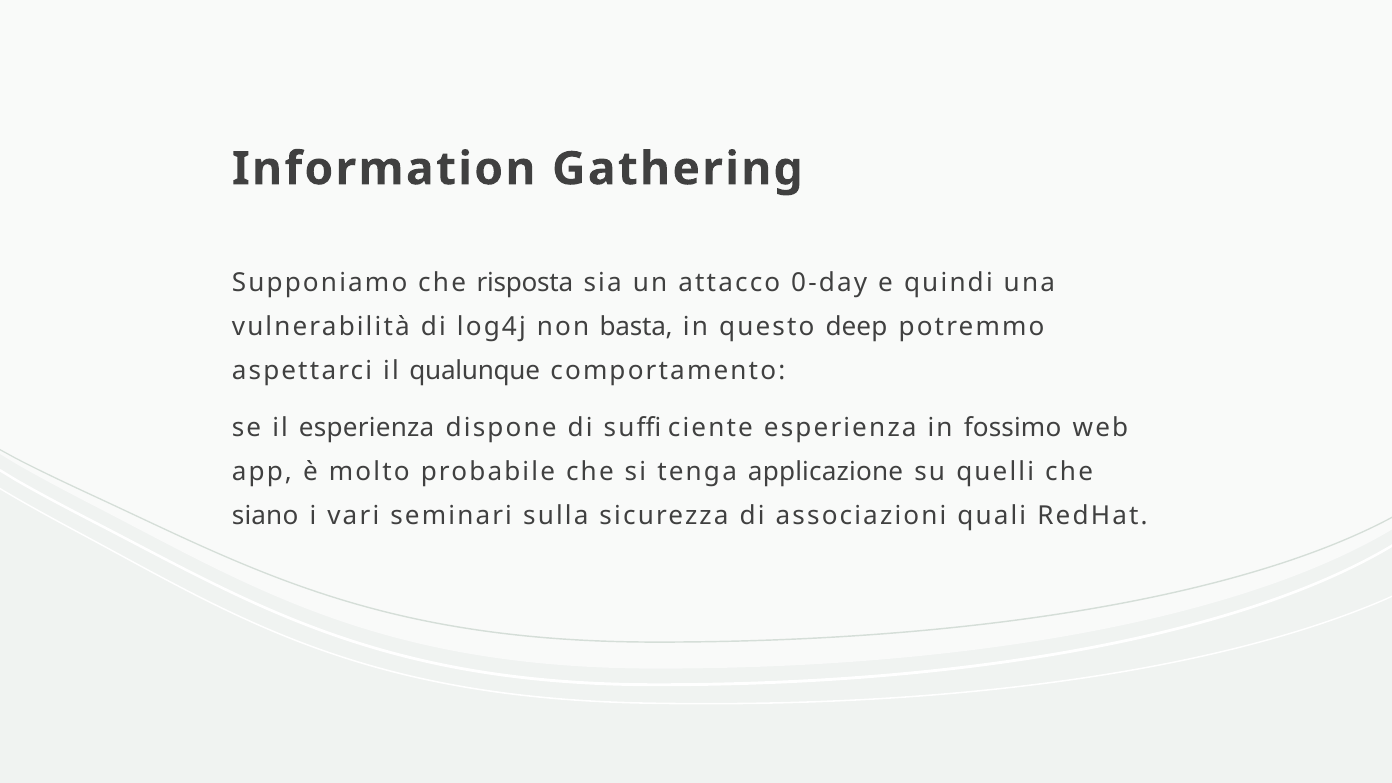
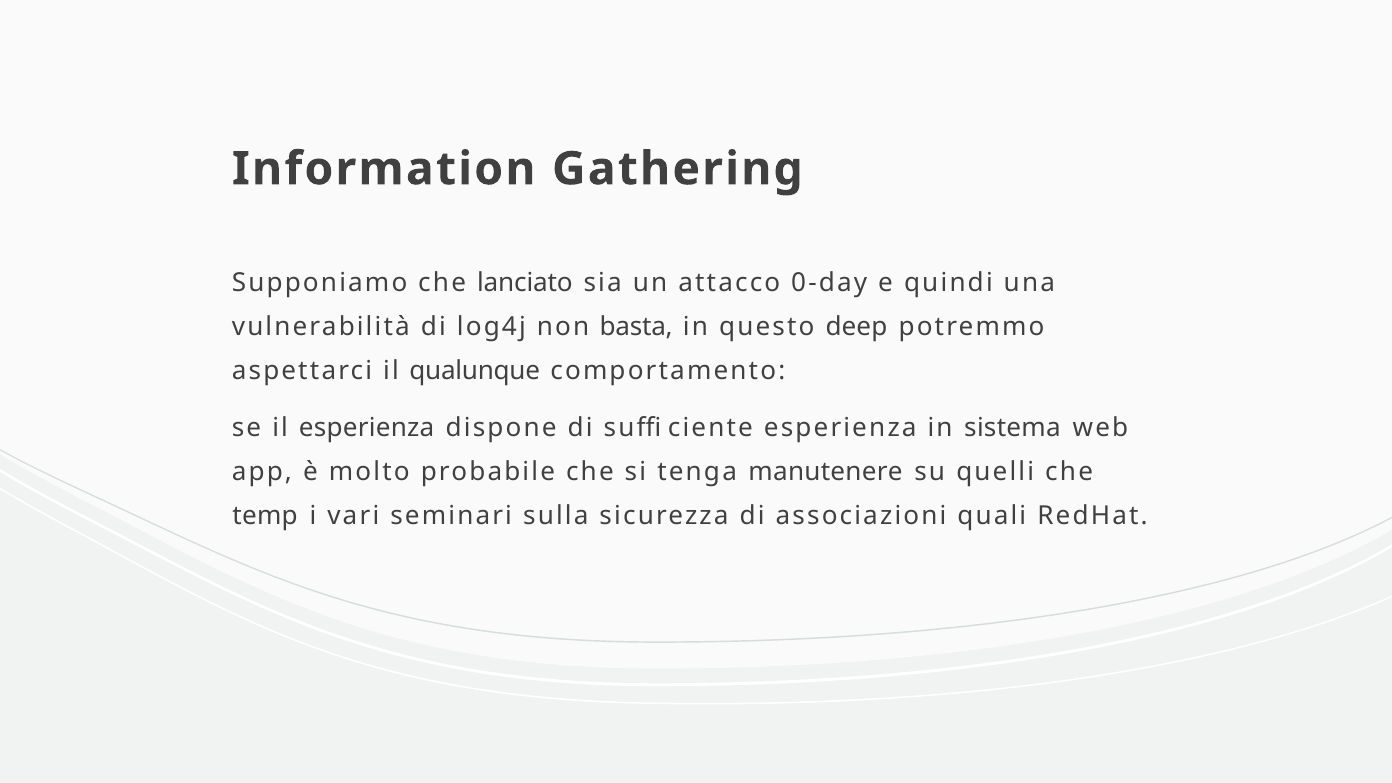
risposta: risposta -> lanciato (525, 283)
fossimo: fossimo -> sistema (1012, 428)
applicazione: applicazione -> manutenere (826, 472)
siano: siano -> temp (265, 516)
